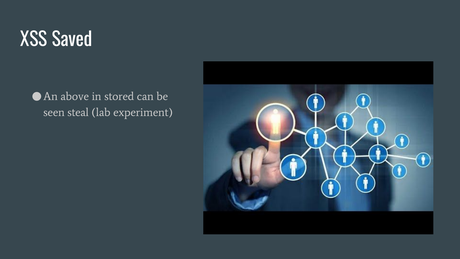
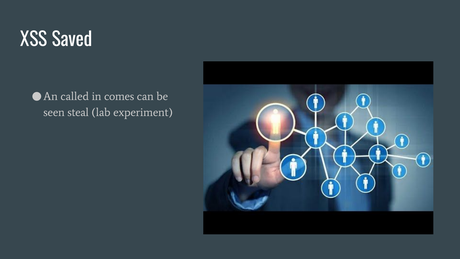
above: above -> called (75, 96)
stored: stored -> comes (119, 96)
